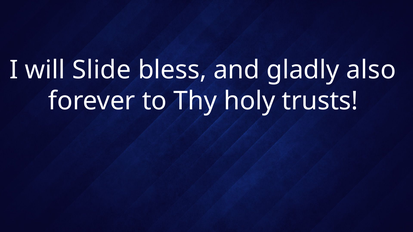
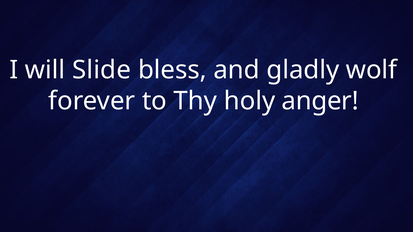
also: also -> wolf (371, 70)
trusts: trusts -> anger (320, 101)
